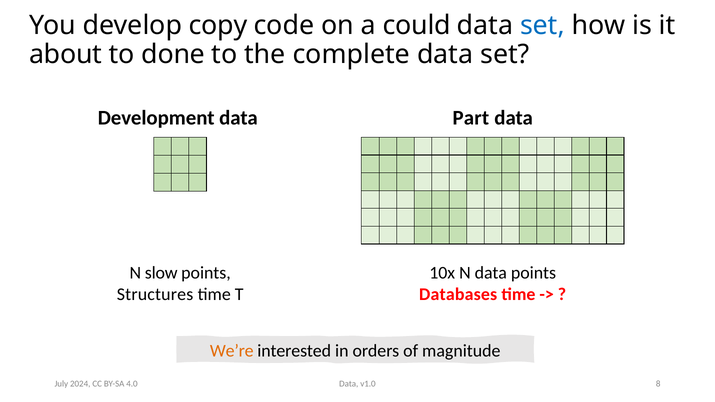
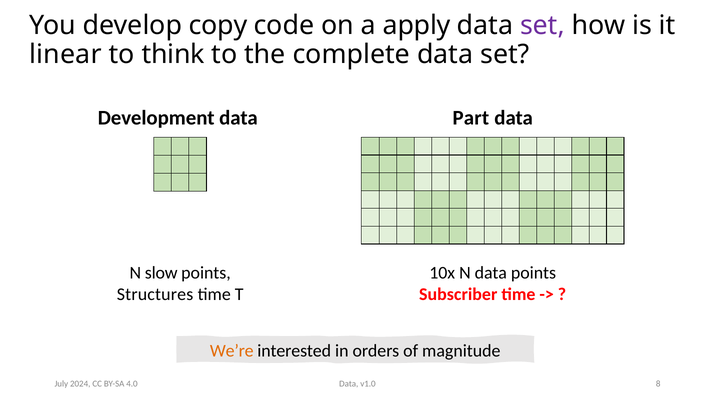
could: could -> apply (417, 25)
set colour: blue -> purple (542, 25)
about: about -> linear (65, 54)
done: done -> think (173, 54)
Databases: Databases -> Subscriber (458, 294)
